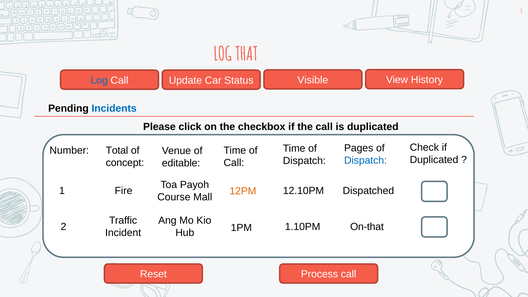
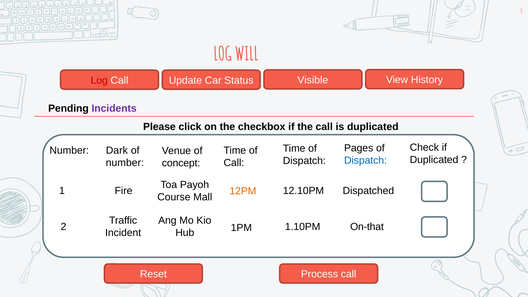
THAT: THAT -> WILL (247, 54)
Log colour: blue -> red (99, 80)
Incidents colour: blue -> purple (114, 108)
Total: Total -> Dark (117, 151)
concept: concept -> number (125, 163)
editable: editable -> concept (181, 163)
